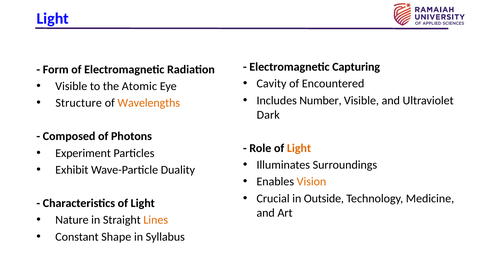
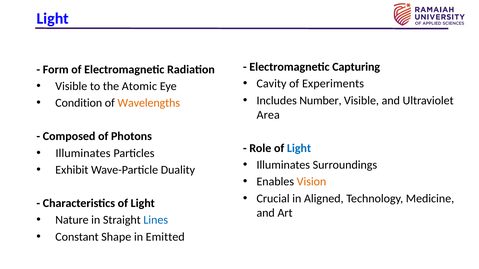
Encountered: Encountered -> Experiments (333, 84)
Structure: Structure -> Condition (79, 103)
Dark: Dark -> Area (268, 115)
Light colour: orange -> blue (299, 148)
Experiment: Experiment -> Illuminates (83, 153)
Outside: Outside -> Aligned (324, 199)
Lines colour: orange -> blue (156, 220)
Syllabus: Syllabus -> Emitted (165, 237)
